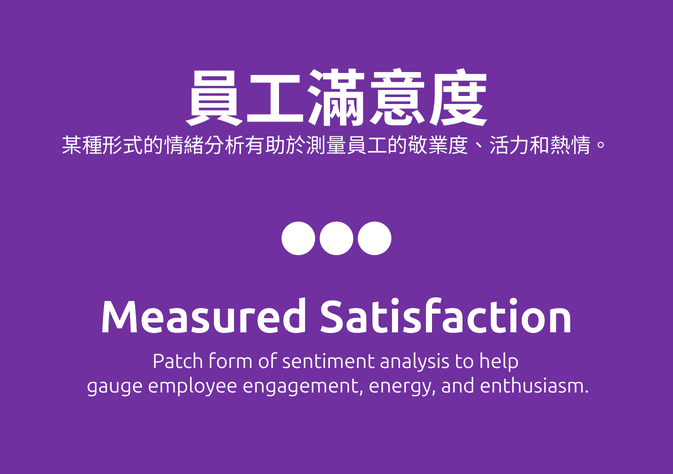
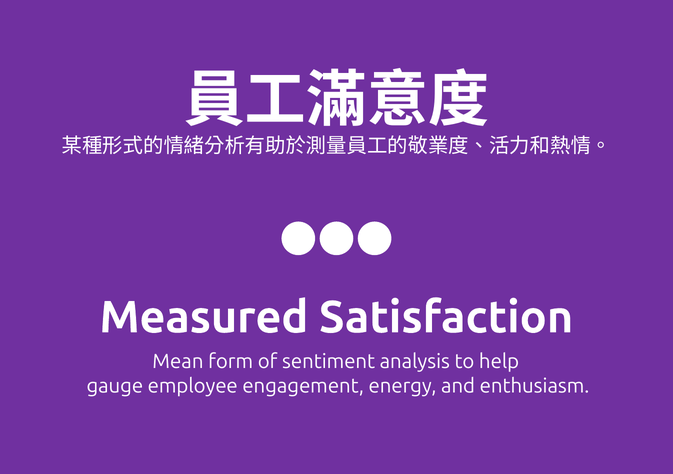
Patch: Patch -> Mean (178, 362)
